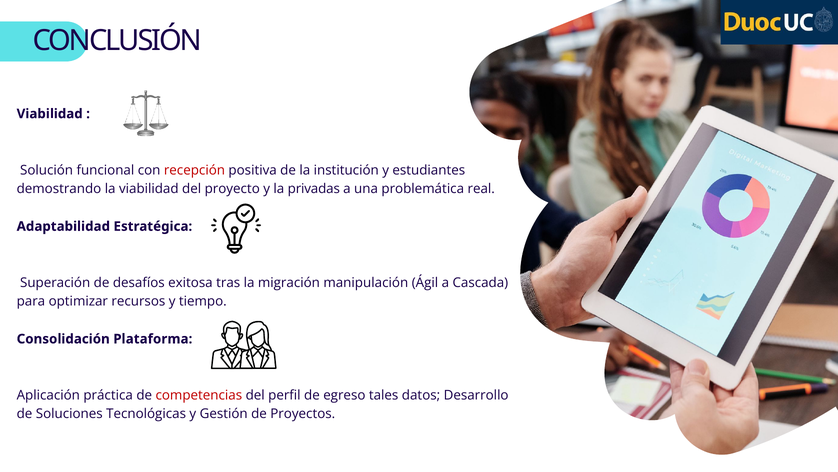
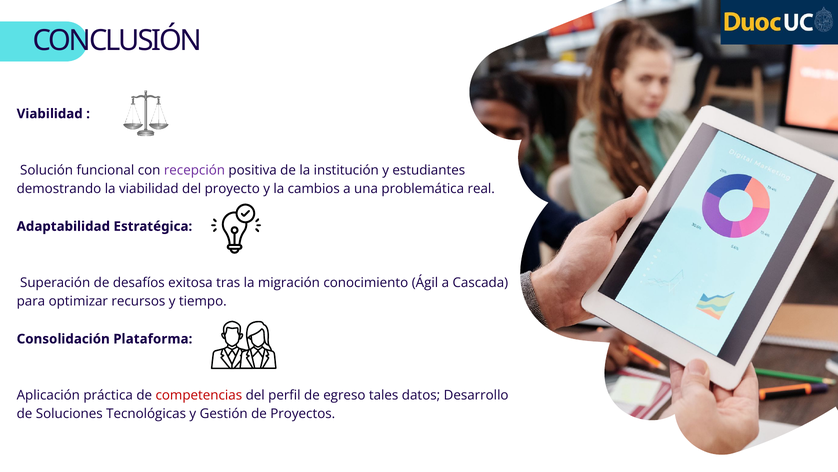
recepción colour: red -> purple (194, 170)
privadas: privadas -> cambios (314, 189)
manipulación: manipulación -> conocimiento (366, 282)
